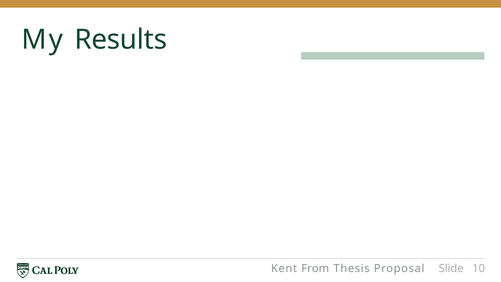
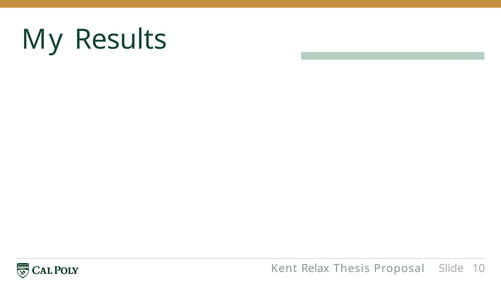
From: From -> Relax (315, 268)
